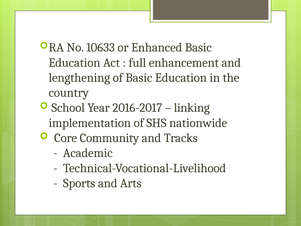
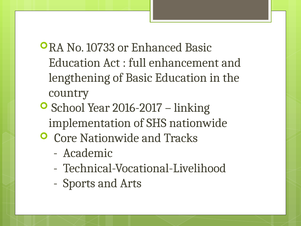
10633: 10633 -> 10733 (101, 48)
Core Community: Community -> Nationwide (109, 138)
